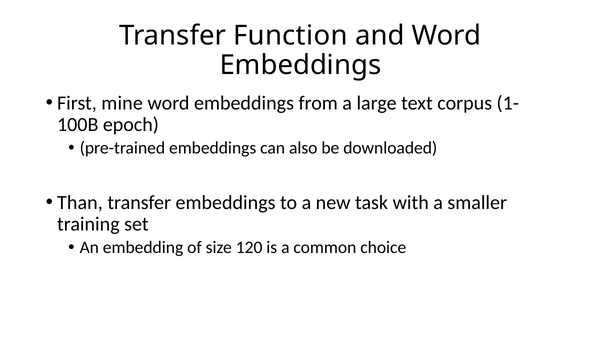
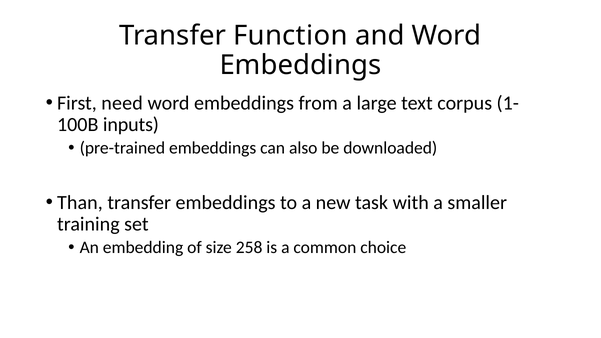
mine: mine -> need (122, 103)
epoch: epoch -> inputs (131, 125)
120: 120 -> 258 (249, 248)
